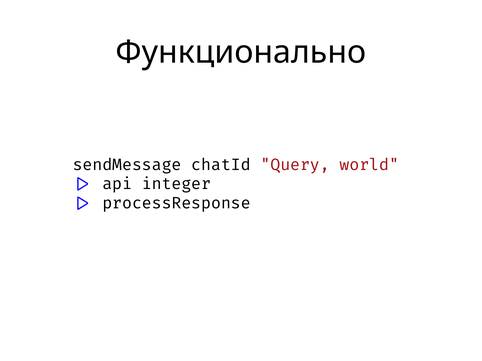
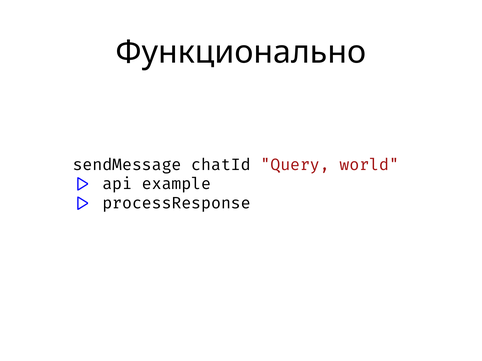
integer: integer -> example (177, 184)
